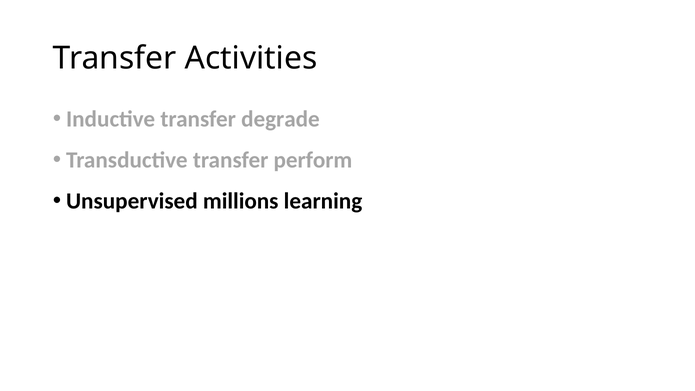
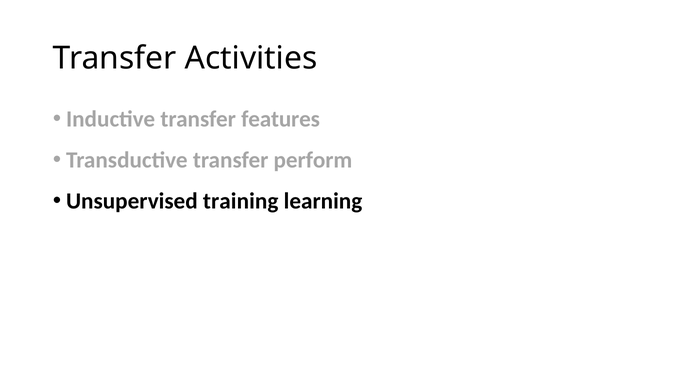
degrade: degrade -> features (281, 119)
millions: millions -> training (241, 201)
